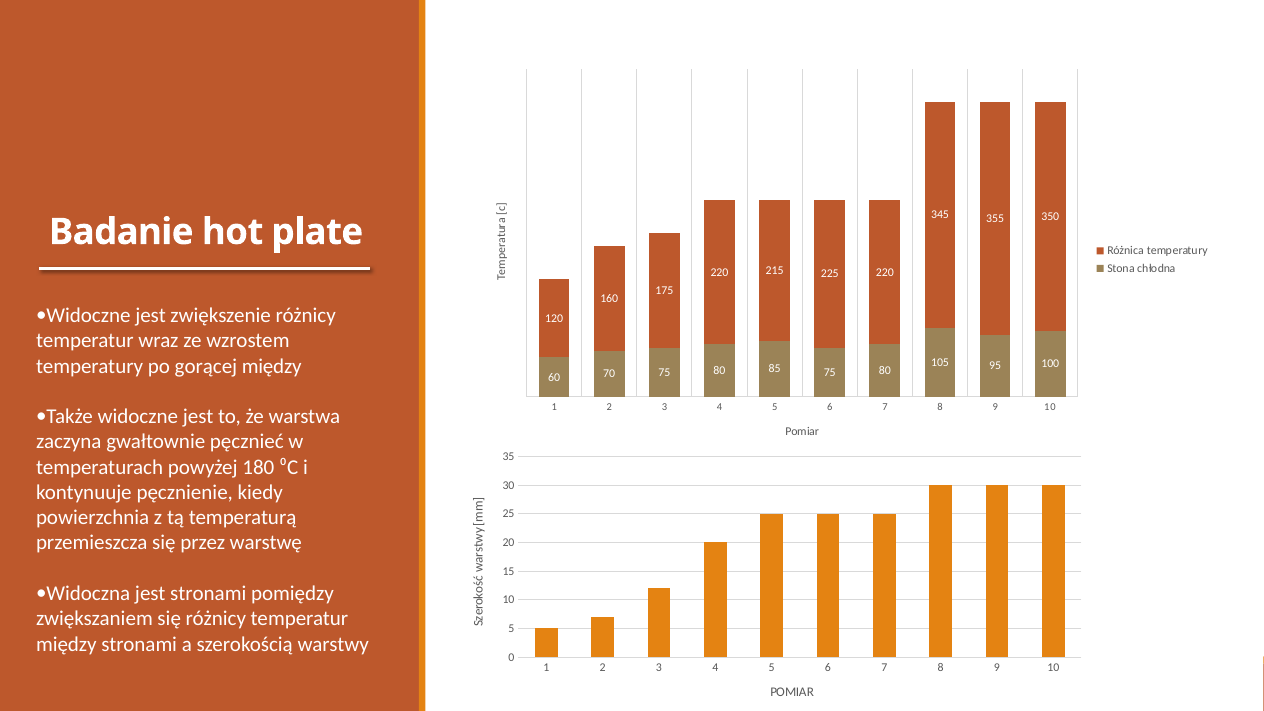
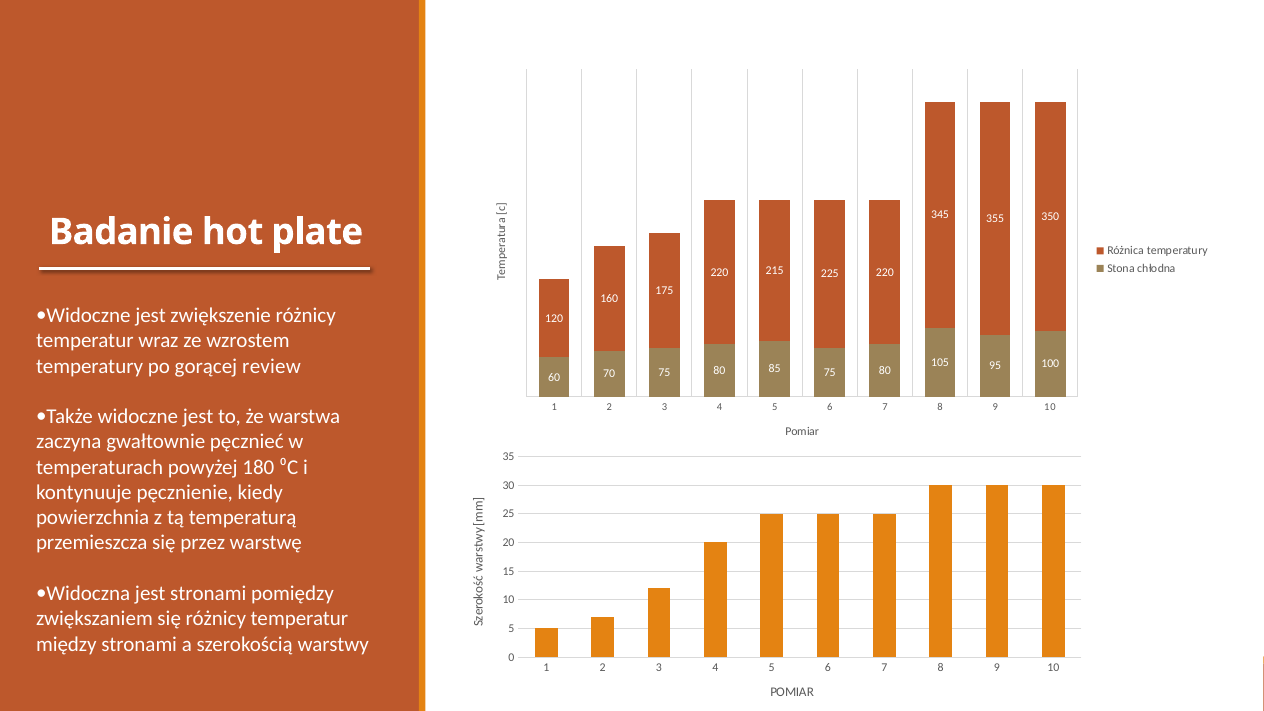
gorącej między: między -> review (272, 366)
